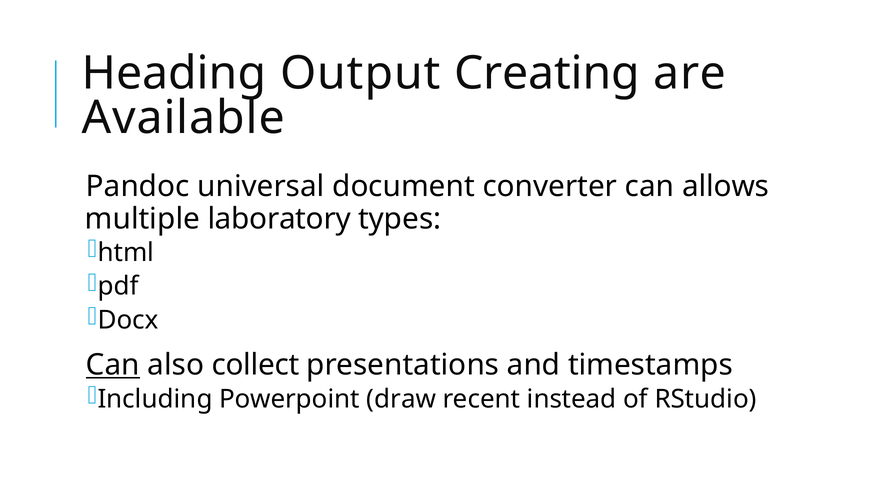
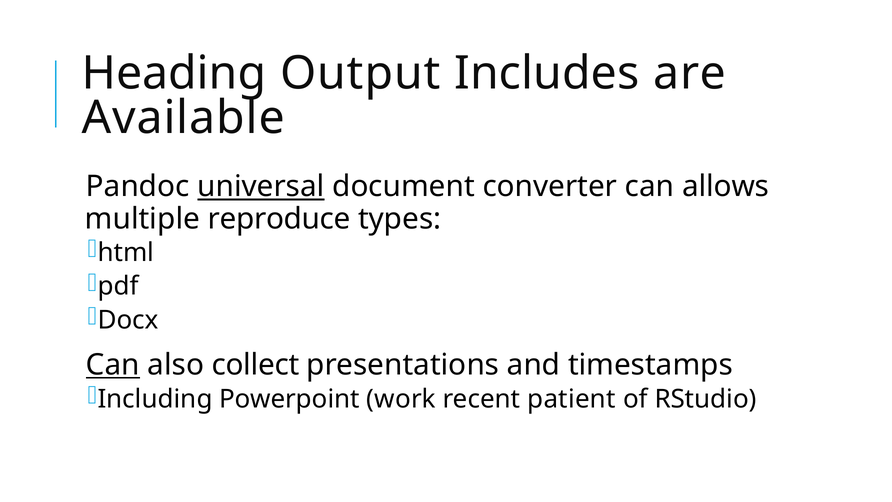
Creating: Creating -> Includes (547, 73)
universal underline: none -> present (261, 186)
laboratory: laboratory -> reproduce (279, 219)
draw: draw -> work (401, 399)
instead: instead -> patient (572, 399)
